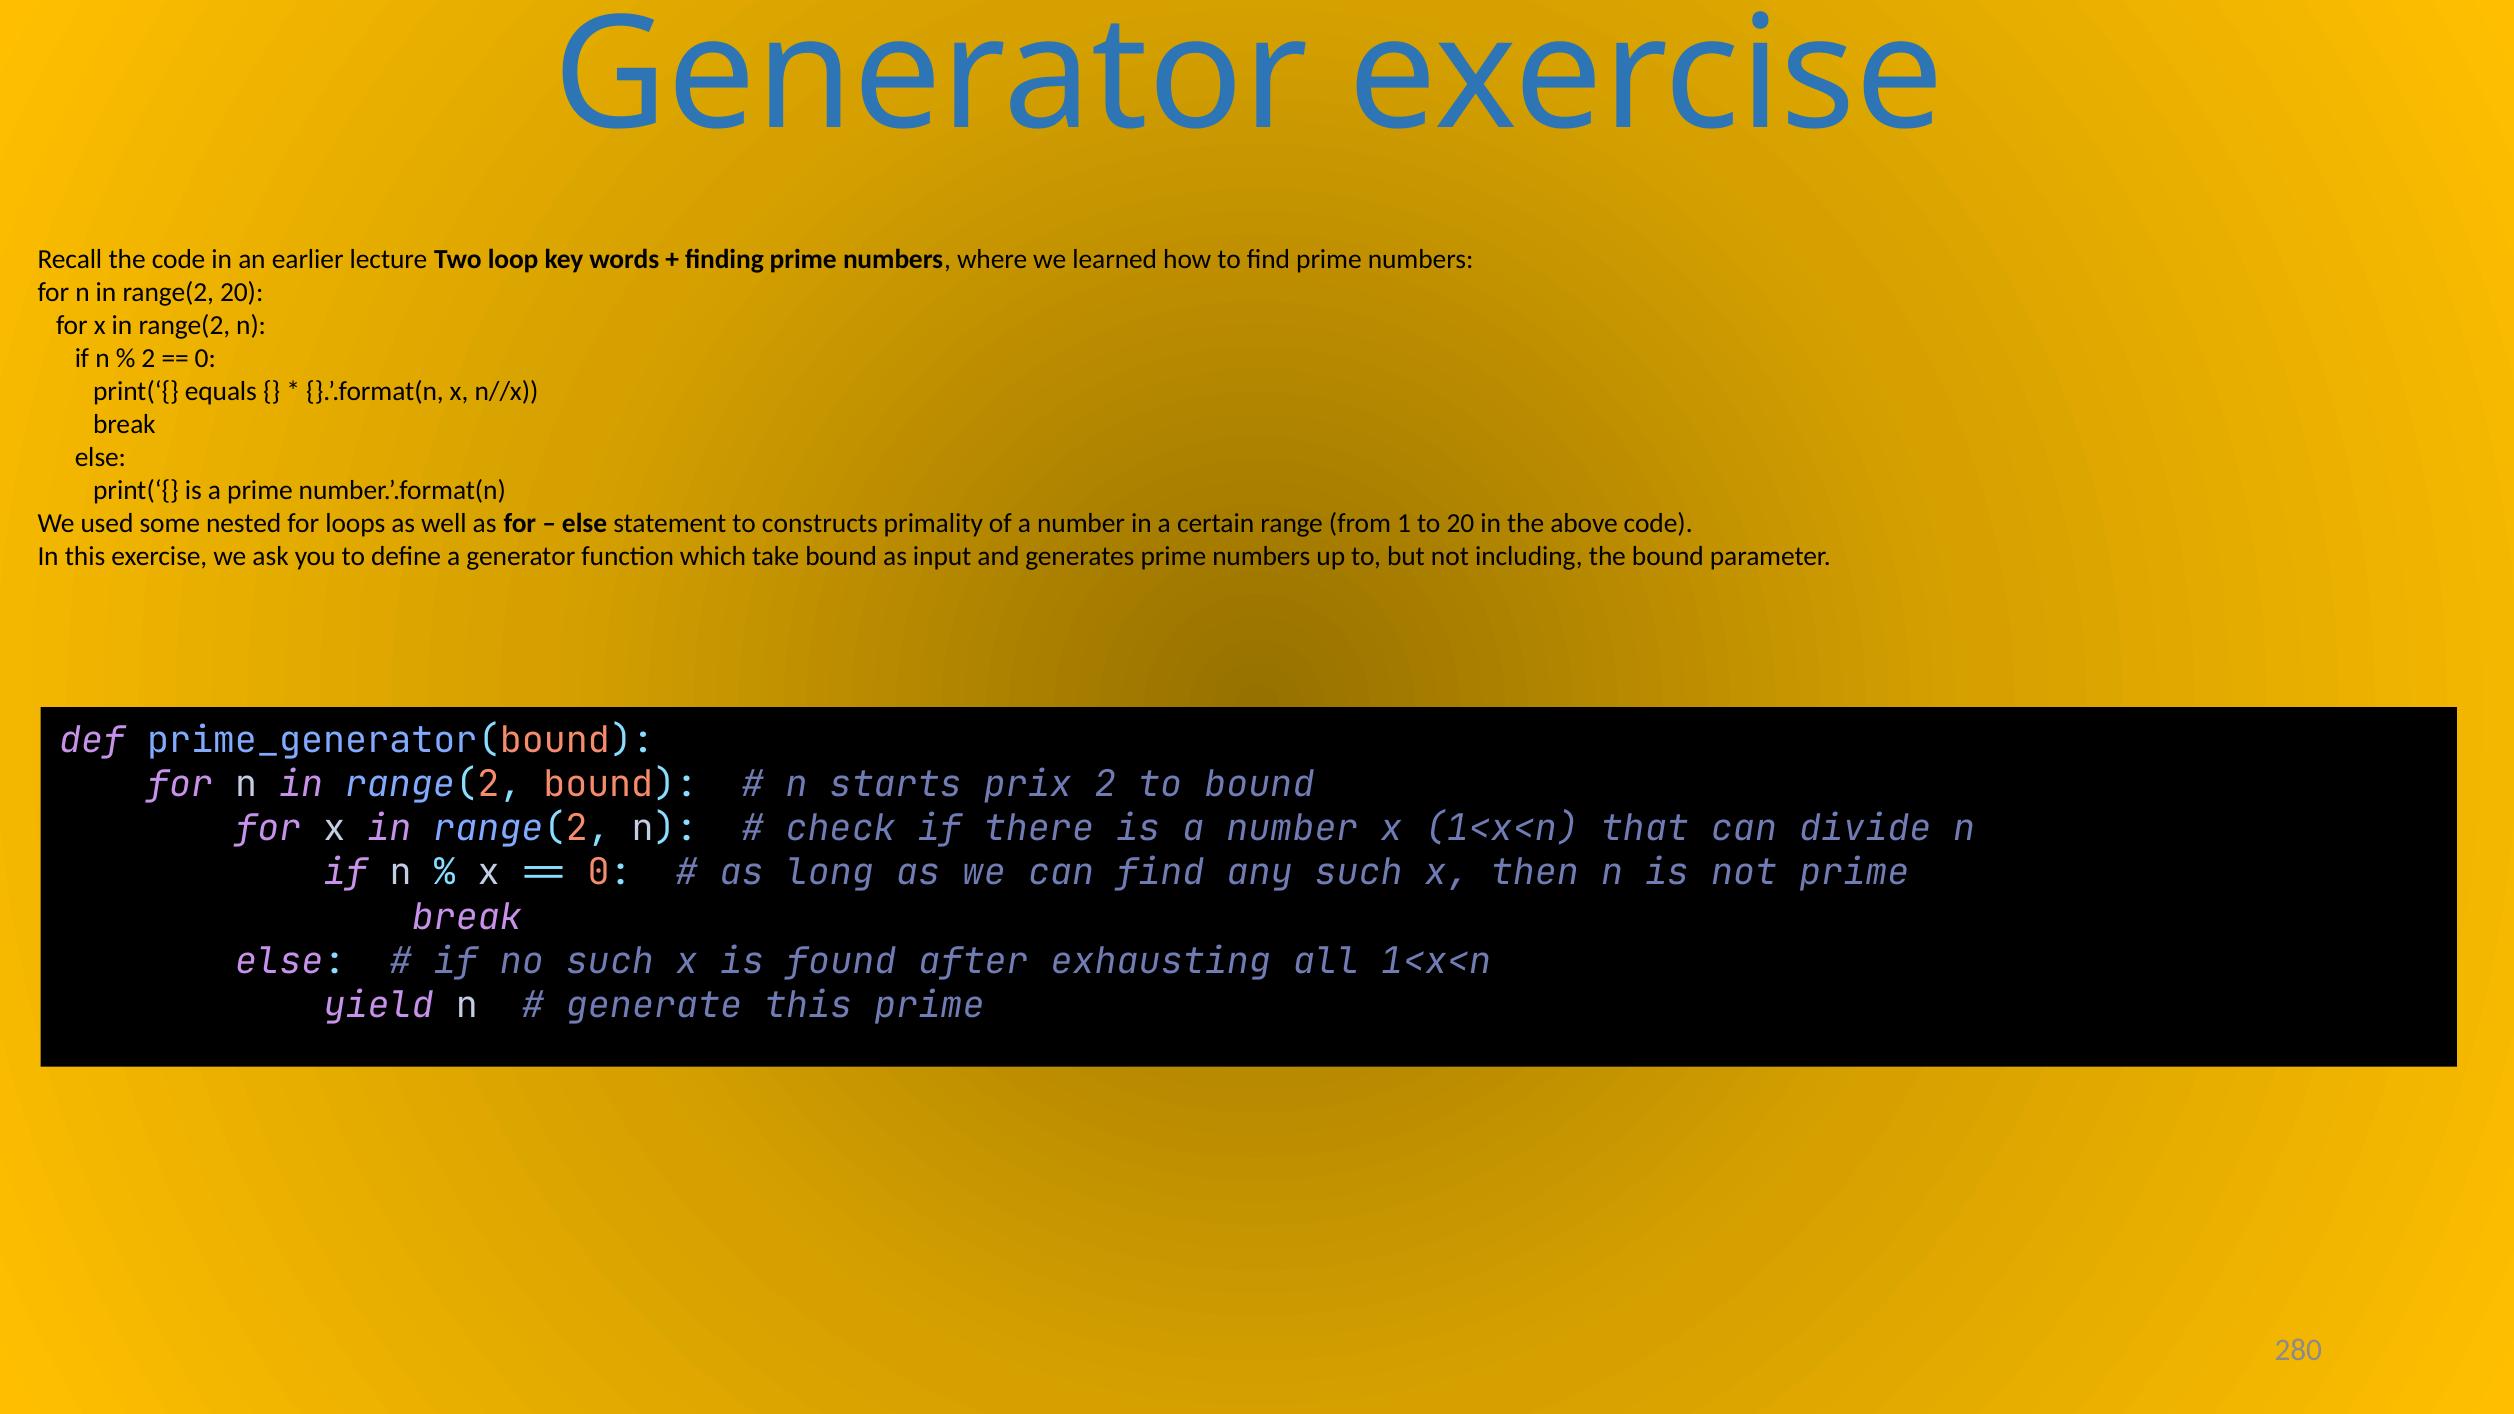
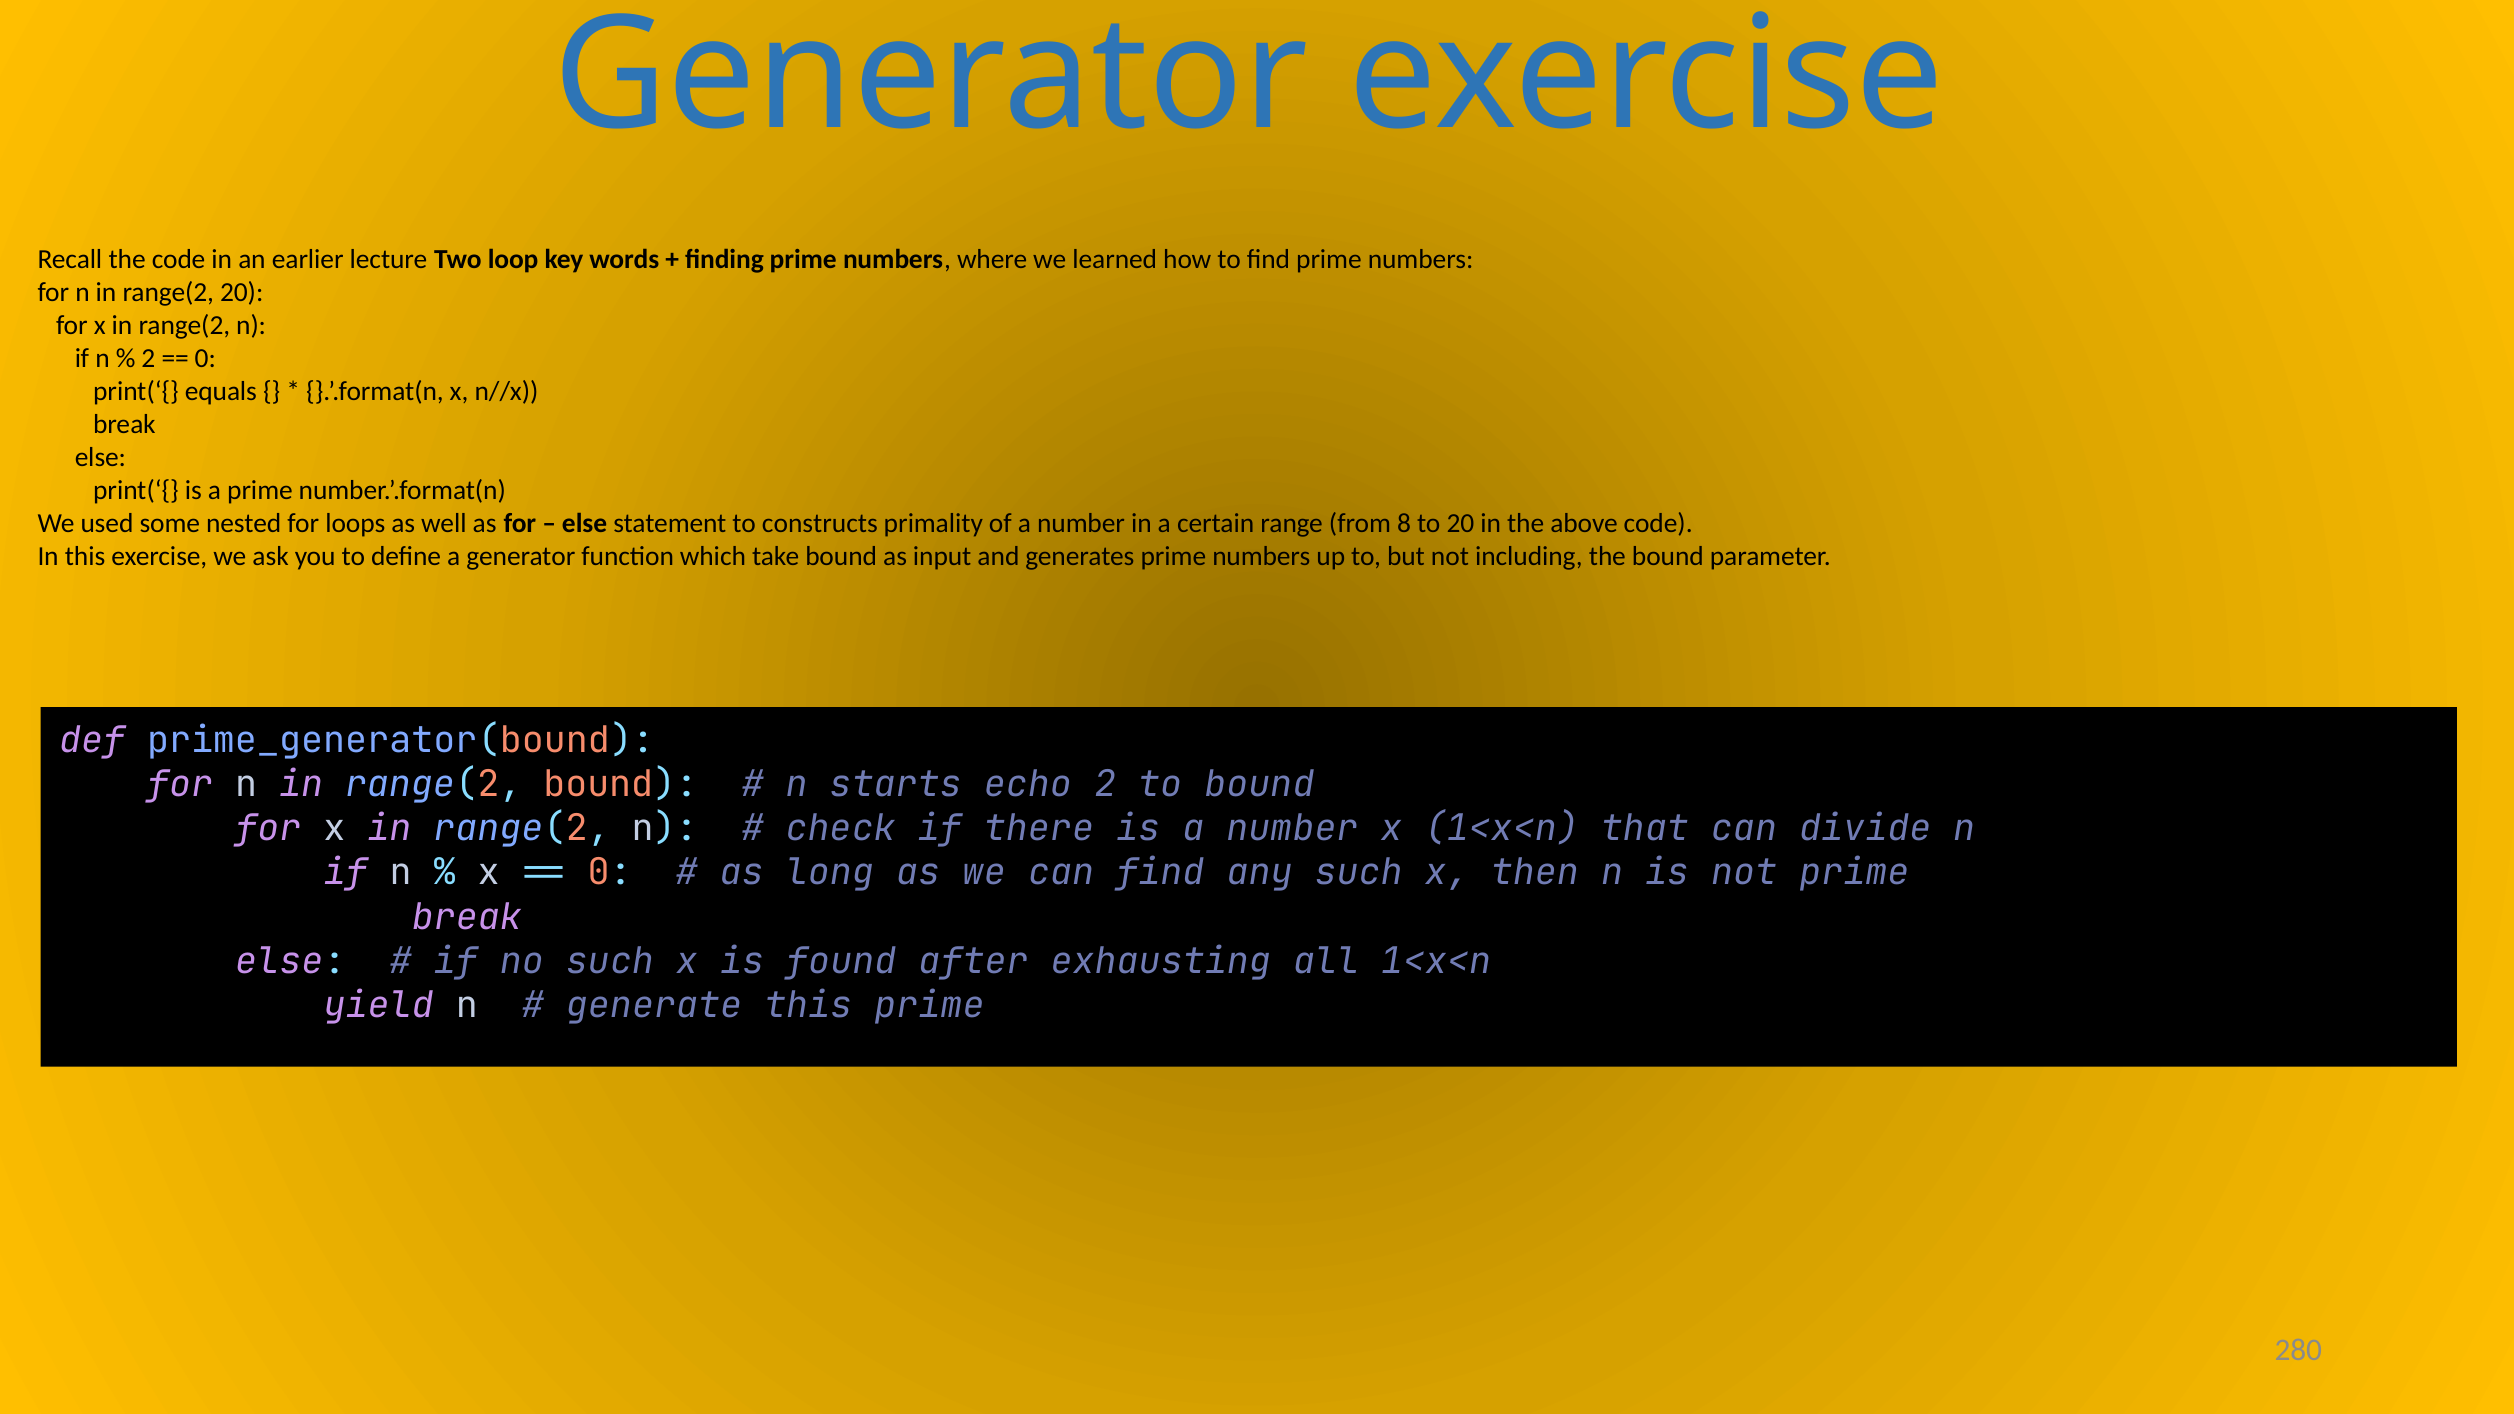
1: 1 -> 8 (1404, 523)
prix: prix -> echo (1028, 785)
